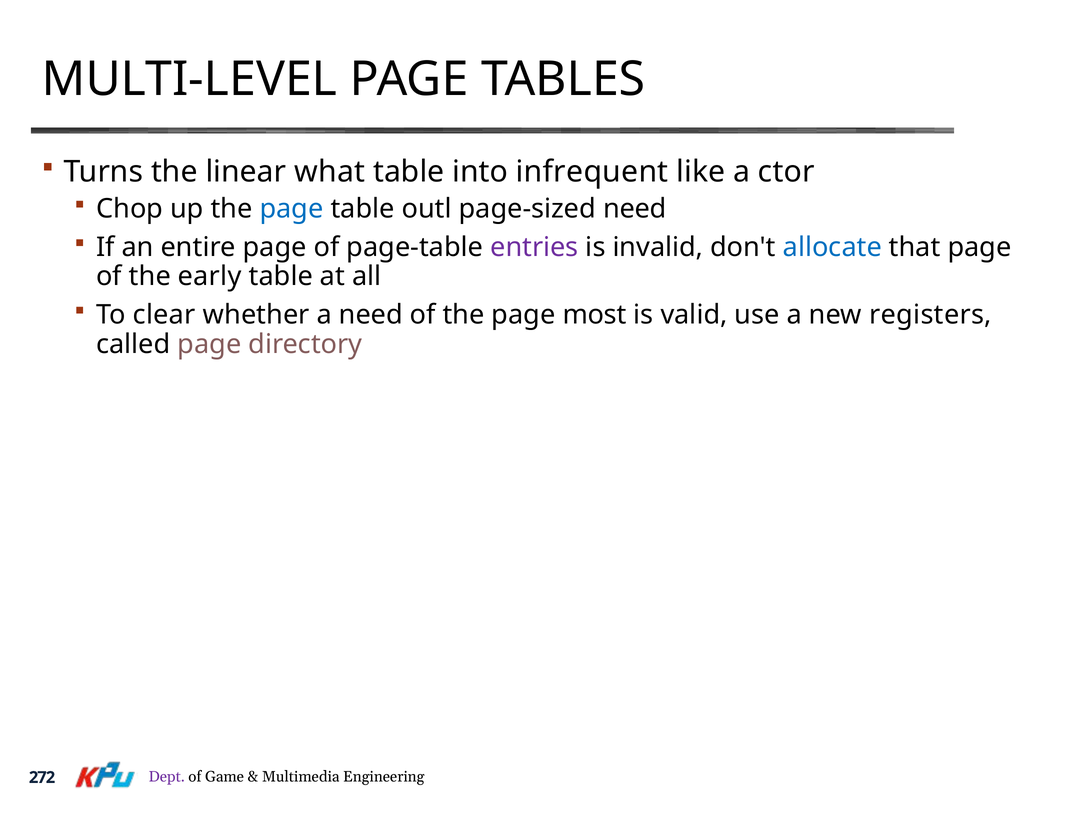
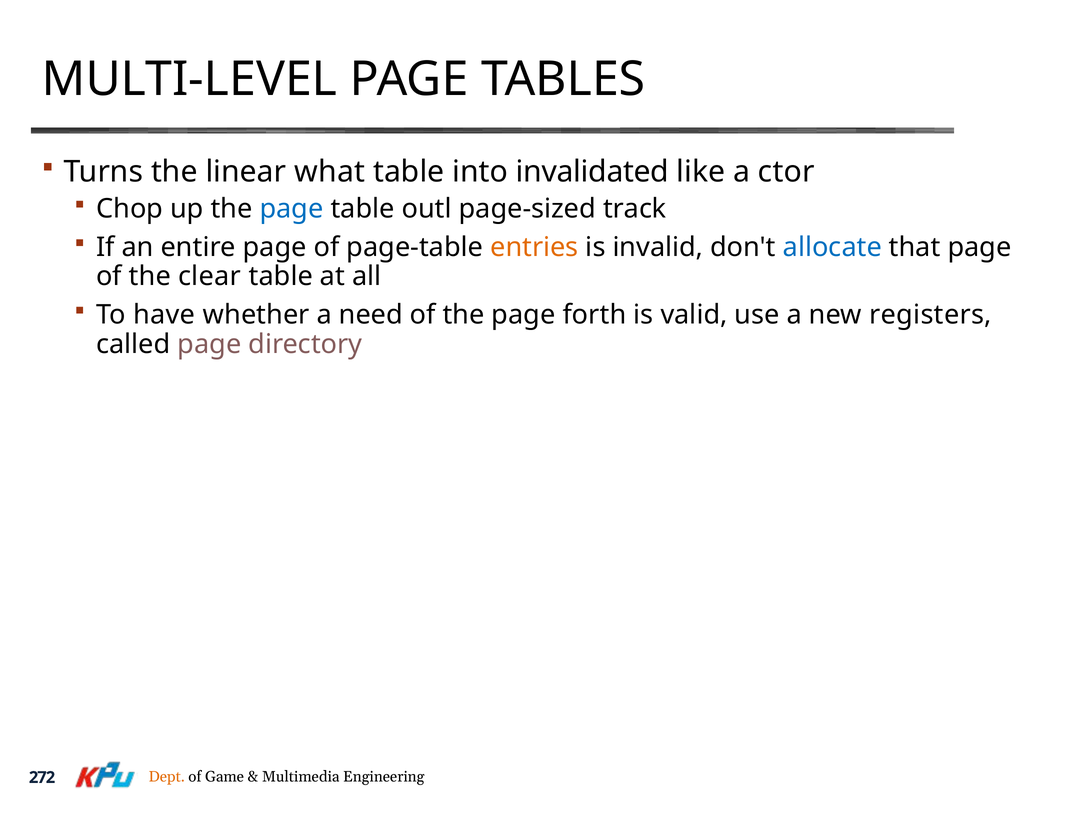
infrequent: infrequent -> invalidated (592, 172)
page-sized need: need -> track (635, 209)
entries colour: purple -> orange (534, 247)
early: early -> clear (210, 277)
clear: clear -> have (164, 315)
most: most -> forth (594, 315)
Dept colour: purple -> orange (167, 777)
